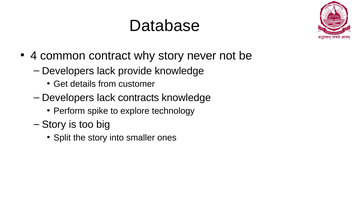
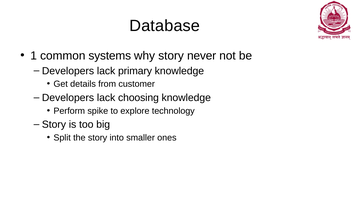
4: 4 -> 1 (34, 56)
contract: contract -> systems (110, 56)
provide: provide -> primary (135, 71)
contracts: contracts -> choosing (138, 98)
